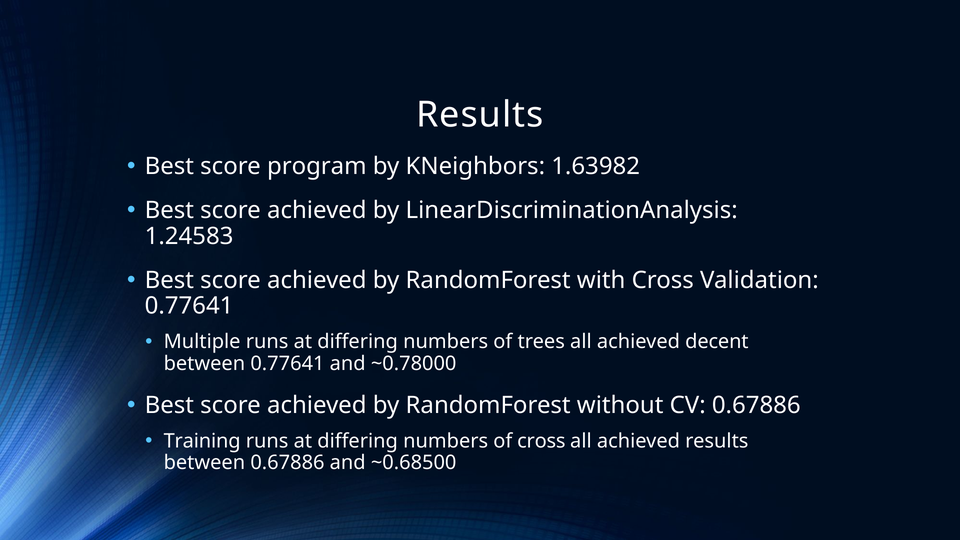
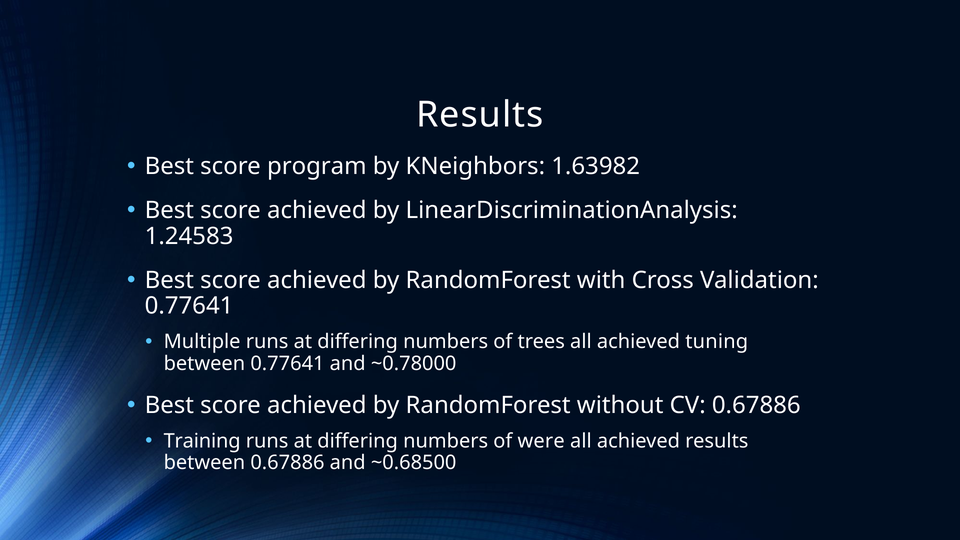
decent: decent -> tuning (717, 342)
of cross: cross -> were (541, 441)
